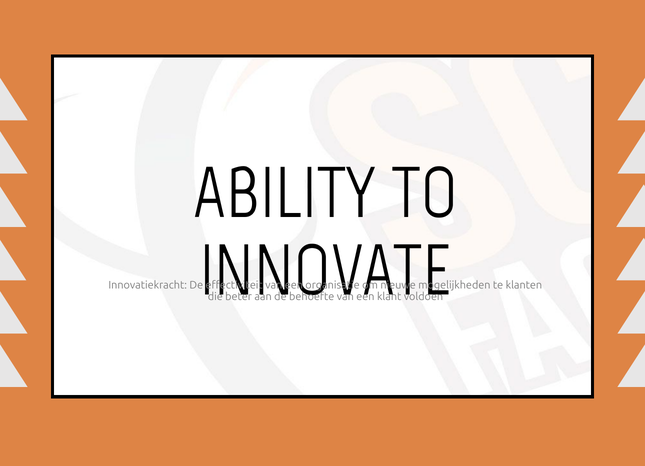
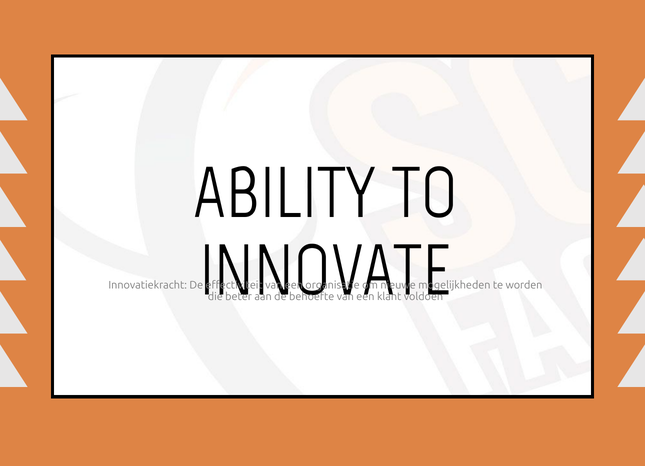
klanten: klanten -> worden (524, 285)
